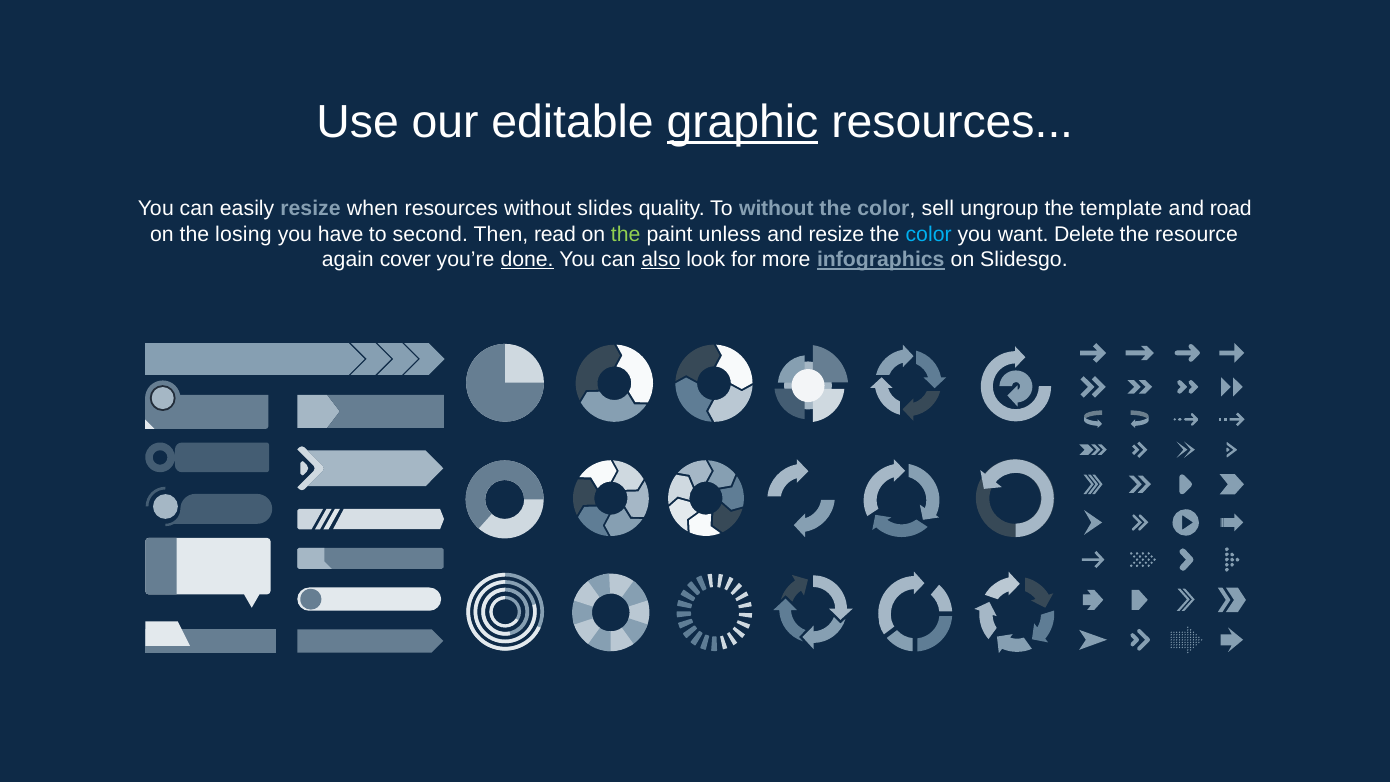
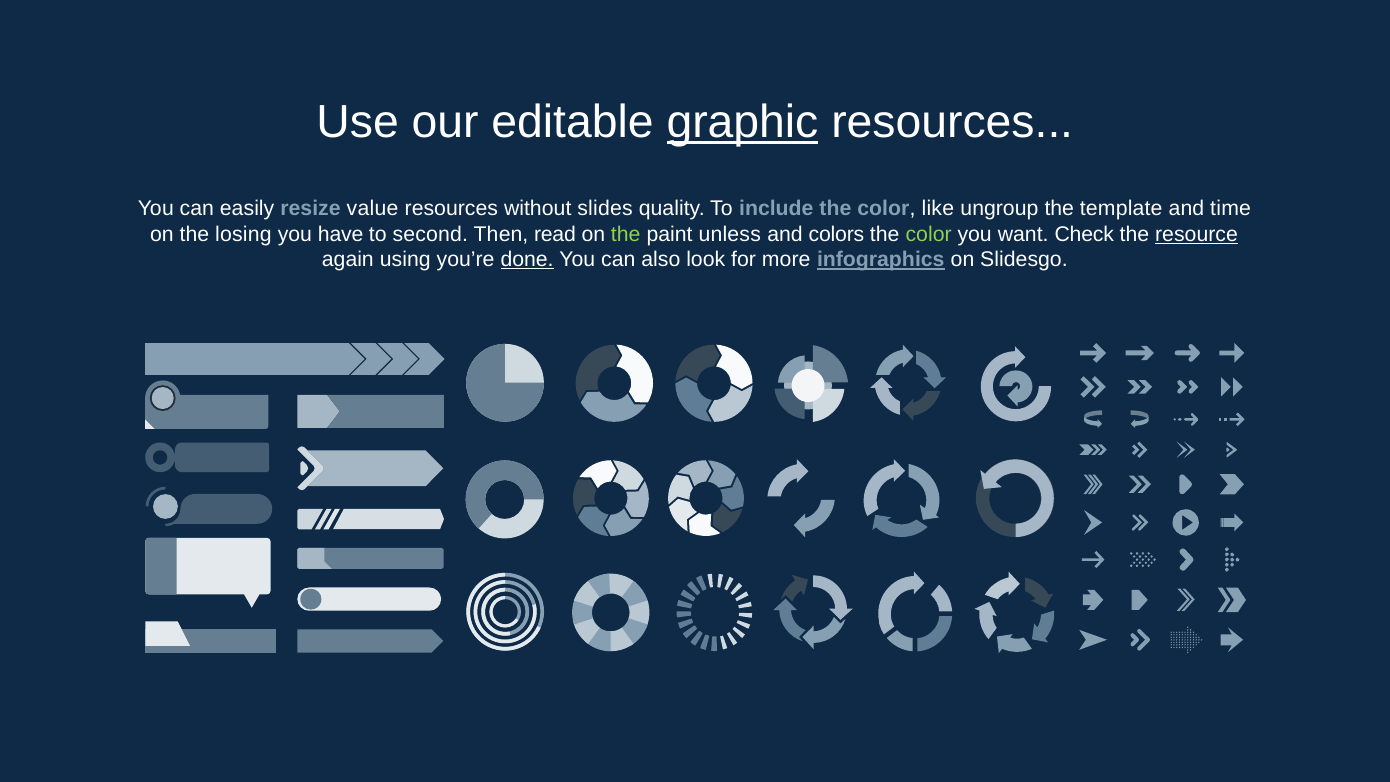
when: when -> value (373, 209)
To without: without -> include (776, 209)
sell: sell -> like (938, 209)
road: road -> time (1231, 209)
and resize: resize -> colors (836, 234)
color colour: light blue -> light green (929, 234)
Delete: Delete -> Check (1084, 234)
resource underline: none -> present (1197, 234)
cover: cover -> using (405, 260)
also underline: present -> none (661, 260)
